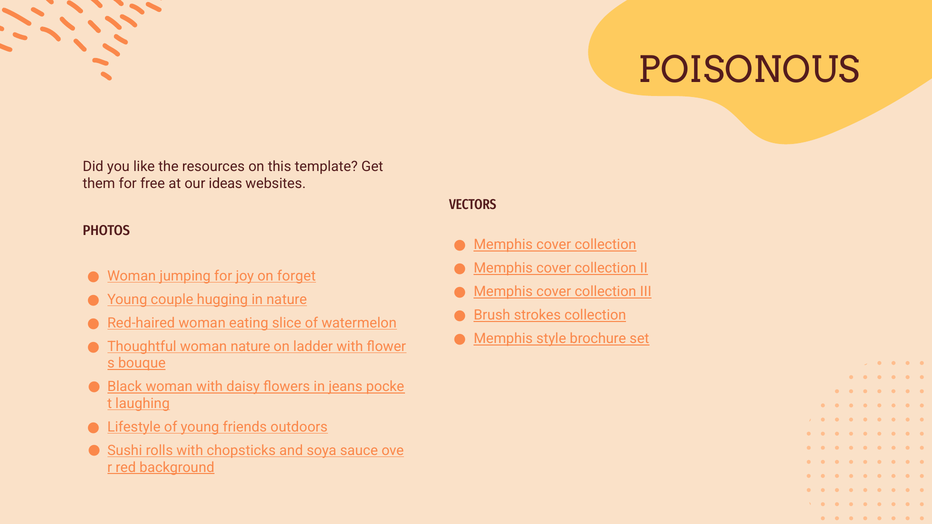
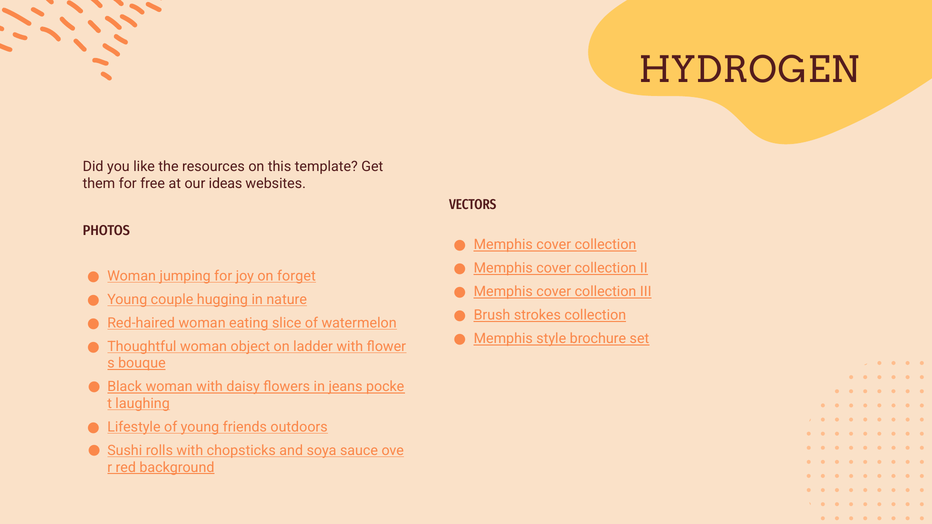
POISONOUS: POISONOUS -> HYDROGEN (749, 70)
woman nature: nature -> object (250, 347)
